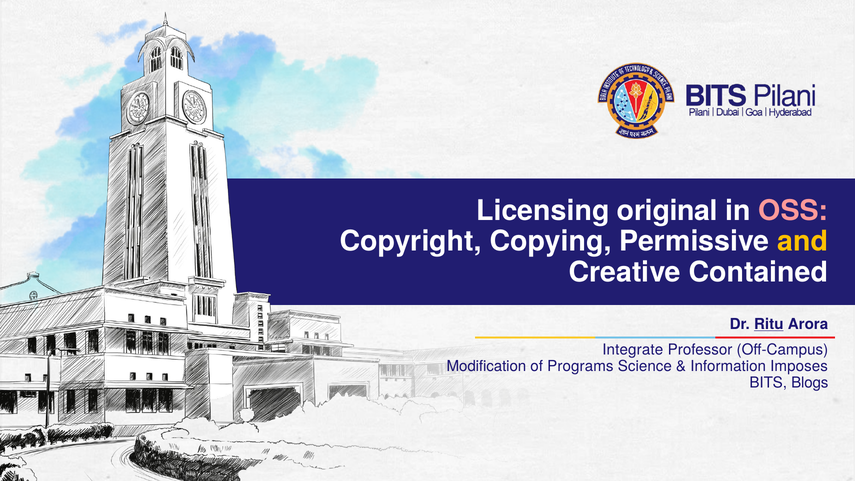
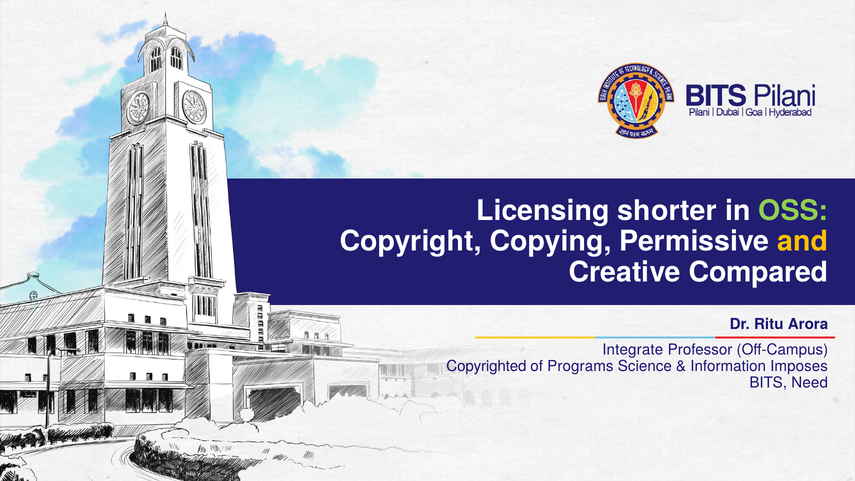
original: original -> shorter (667, 211)
OSS colour: pink -> light green (793, 211)
Contained: Contained -> Compared (758, 272)
Ritu underline: present -> none (769, 324)
Modification: Modification -> Copyrighted (486, 366)
Blogs: Blogs -> Need (810, 382)
